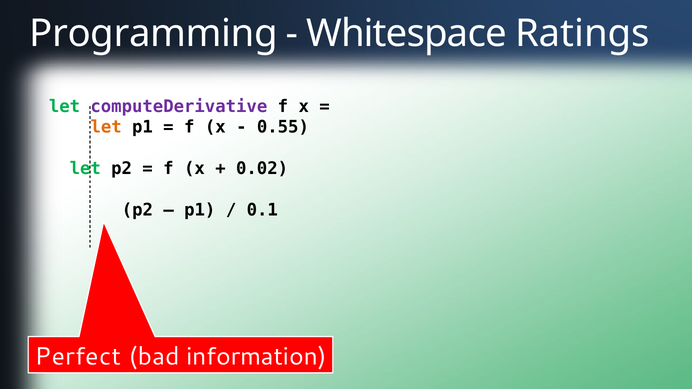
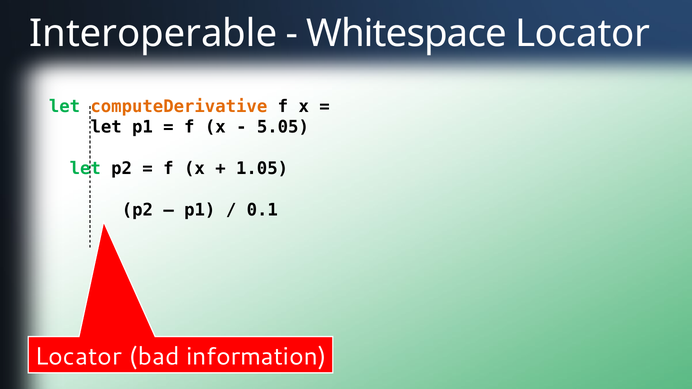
Programming: Programming -> Interoperable (153, 33)
Whitespace Ratings: Ratings -> Locator (583, 33)
computeDerivative colour: purple -> orange (179, 106)
let colour: orange -> black (106, 127)
0.55: 0.55 -> 5.05 (283, 127)
0.02: 0.02 -> 1.05 (262, 169)
Perfect: Perfect -> Locator (78, 357)
